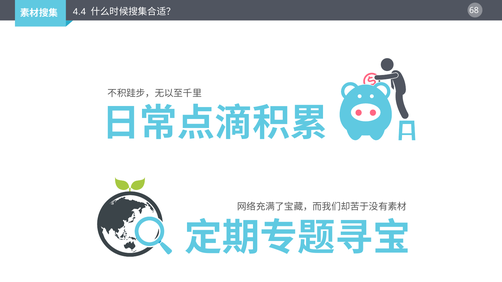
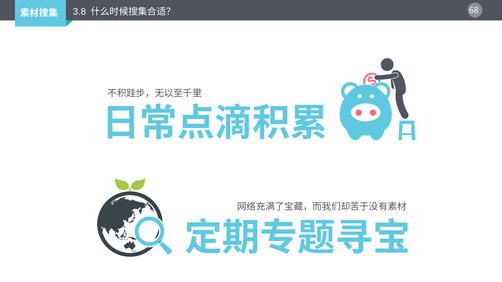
4.4: 4.4 -> 3.8 (79, 12)
